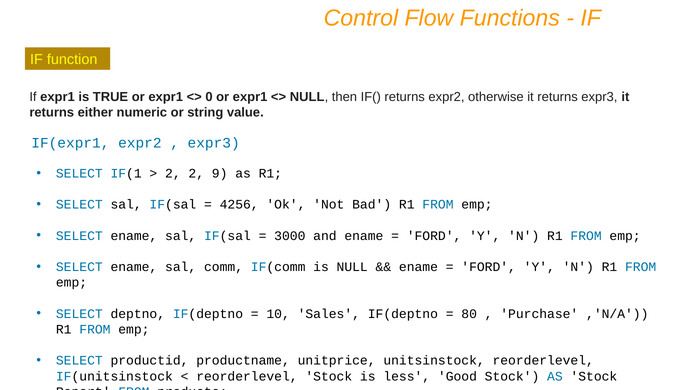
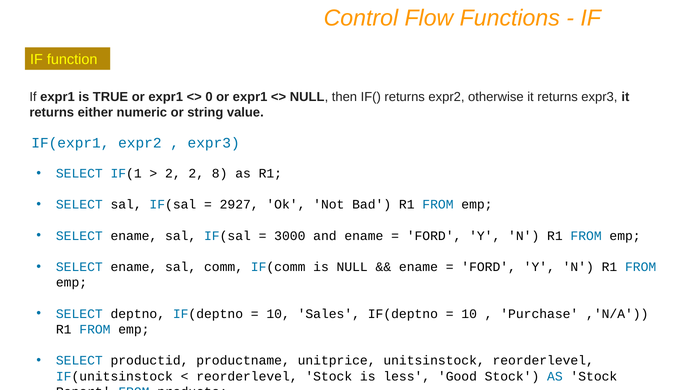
9: 9 -> 8 (220, 173)
4256: 4256 -> 2927 (239, 205)
80: 80 -> 10 (469, 314)
